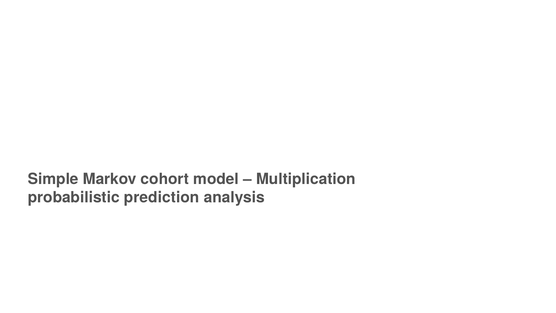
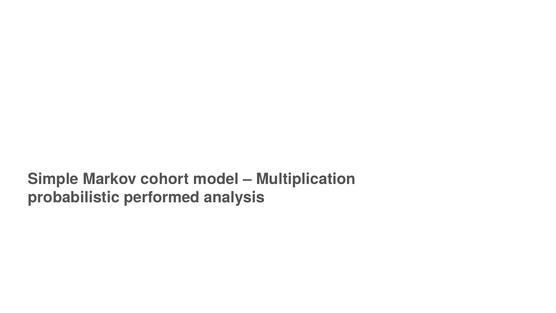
prediction: prediction -> performed (162, 197)
